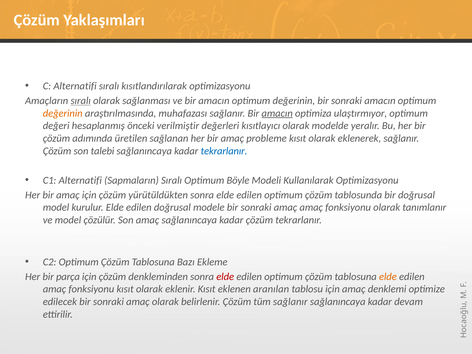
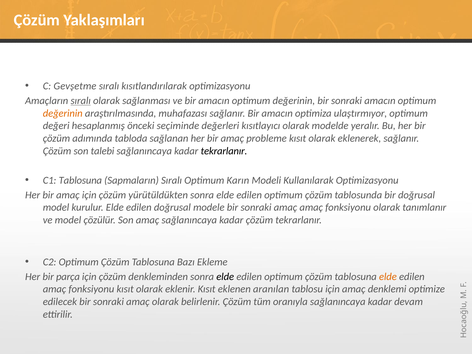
C Alternatifi: Alternatifi -> Gevşetme (75, 86)
amacın underline: present -> none (277, 113)
verilmiştir: verilmiştir -> seçiminde (178, 126)
üretilen: üretilen -> tabloda (131, 138)
tekrarlanır colour: blue -> black (224, 151)
C1 Alternatifi: Alternatifi -> Tablosuna (80, 180)
Böyle: Böyle -> Karın (238, 180)
elde colour: red -> black (225, 277)
tüm sağlanır: sağlanır -> oranıyla (290, 302)
